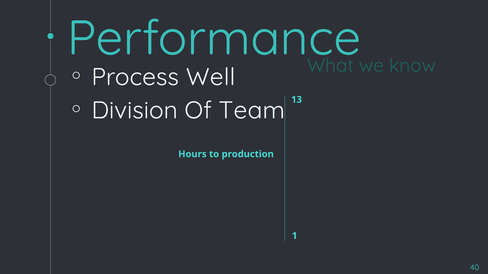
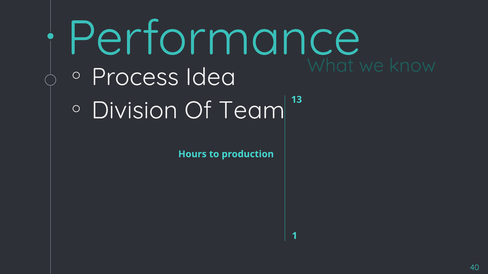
Well: Well -> Idea (211, 77)
